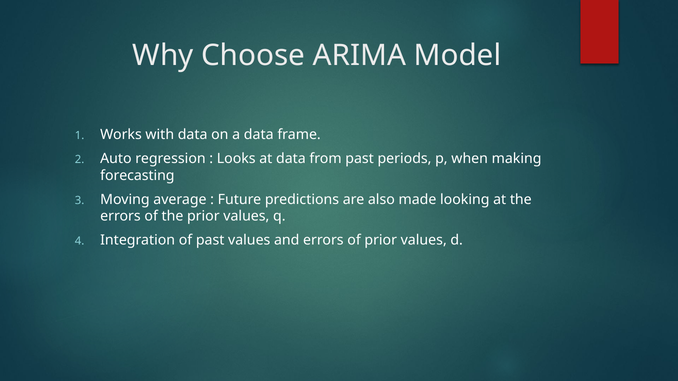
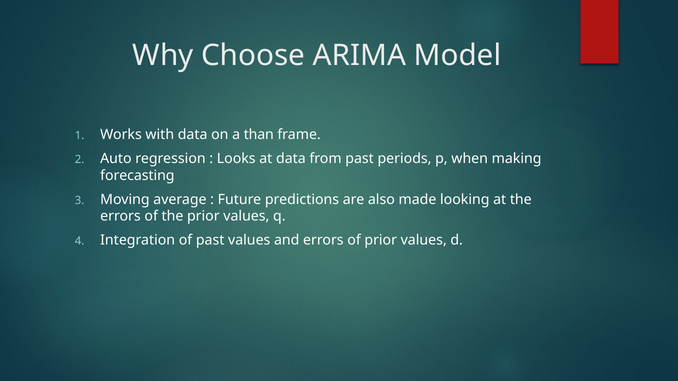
a data: data -> than (259, 135)
